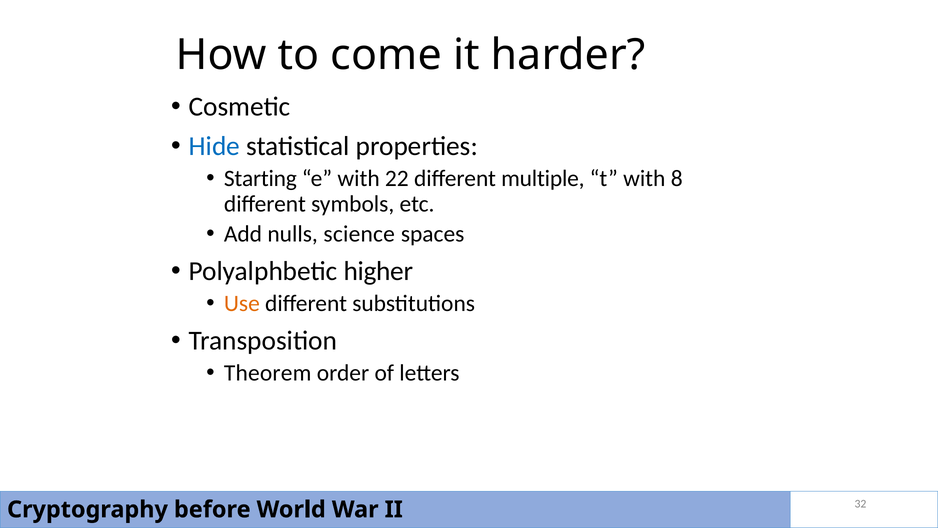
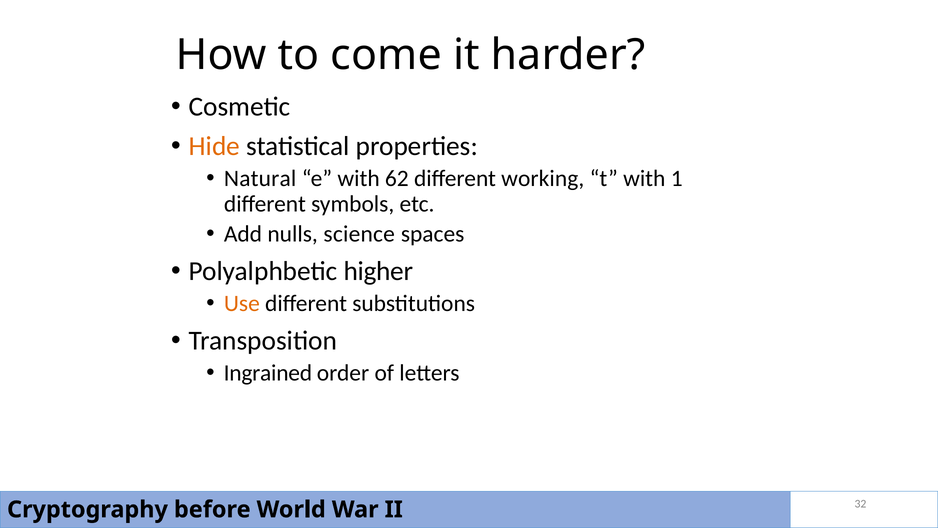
Hide colour: blue -> orange (214, 146)
Starting: Starting -> Natural (260, 178)
22: 22 -> 62 (397, 178)
multiple: multiple -> working (543, 178)
8: 8 -> 1 (677, 178)
Theorem: Theorem -> Ingrained (268, 373)
